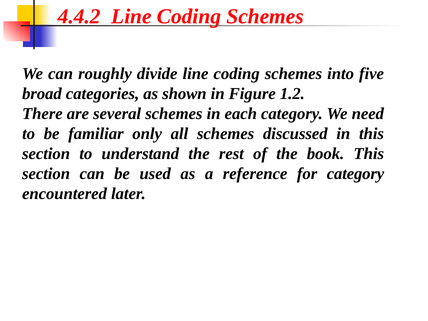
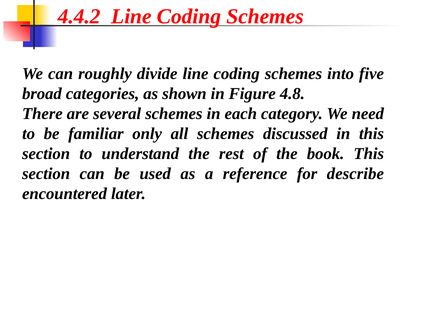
1.2: 1.2 -> 4.8 (292, 94)
for category: category -> describe (355, 174)
